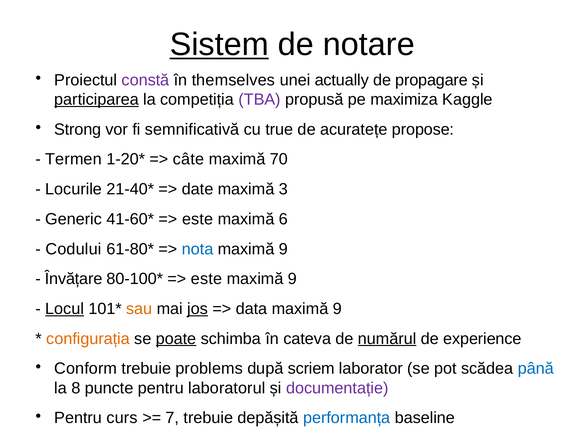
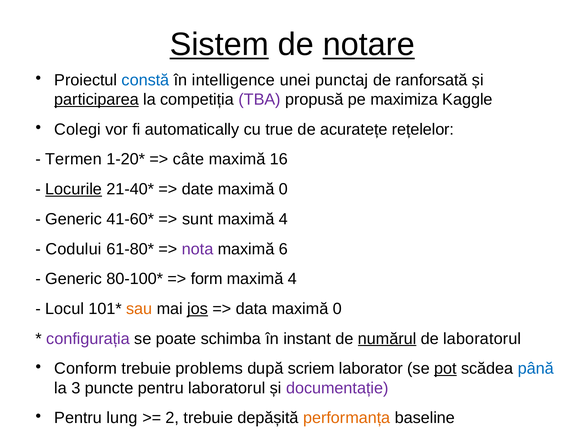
notare underline: none -> present (369, 45)
constă colour: purple -> blue (145, 80)
themselves: themselves -> intelligence (233, 80)
actually: actually -> punctaj (342, 80)
propagare: propagare -> ranforsată (432, 80)
Strong: Strong -> Colegi (78, 129)
semnificativă: semnificativă -> automatically (192, 129)
propose: propose -> rețelelor (423, 129)
70: 70 -> 16 (279, 159)
Locurile underline: none -> present (74, 189)
3: 3 -> 0 (283, 189)
este: este -> sunt (198, 219)
6: 6 -> 4 (283, 219)
nota colour: blue -> purple (198, 249)
9: 9 -> 6 (283, 249)
Învățare: Învățare -> Generic (74, 279)
este: este -> form (207, 279)
9: 9 -> 4 (292, 279)
Locul underline: present -> none (65, 309)
9: 9 -> 0 (337, 309)
configurația colour: orange -> purple (88, 338)
poate underline: present -> none (176, 338)
cateva: cateva -> instant (307, 338)
de experience: experience -> laboratorul (482, 338)
pot underline: none -> present (445, 368)
8: 8 -> 3 (76, 388)
curs: curs -> lung (122, 418)
7: 7 -> 2 (172, 418)
performanța colour: blue -> orange (347, 418)
